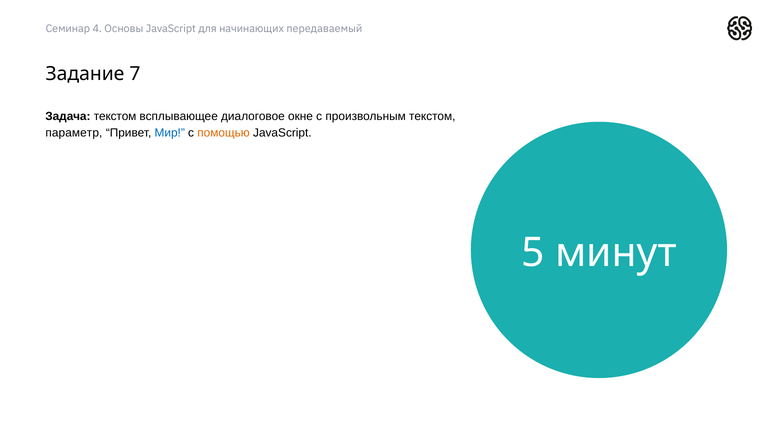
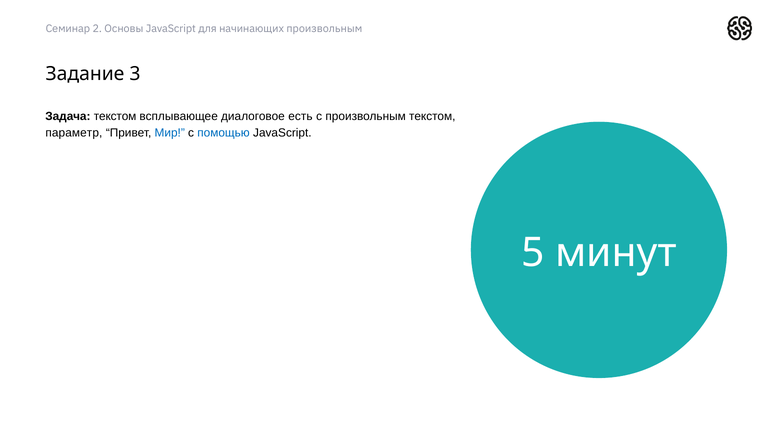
4: 4 -> 2 (97, 29)
начинающих передаваемый: передаваемый -> произвольным (324, 29)
7: 7 -> 3 (135, 74)
окне: окне -> есть (300, 116)
помощью colour: orange -> blue (223, 133)
